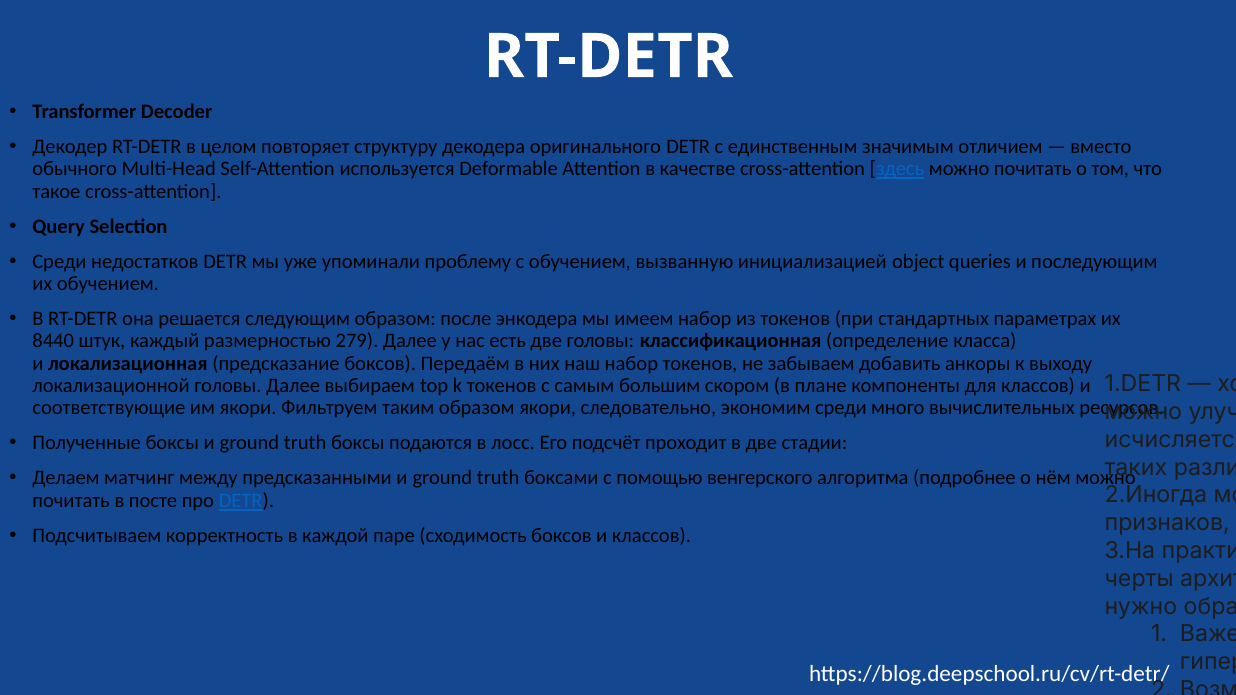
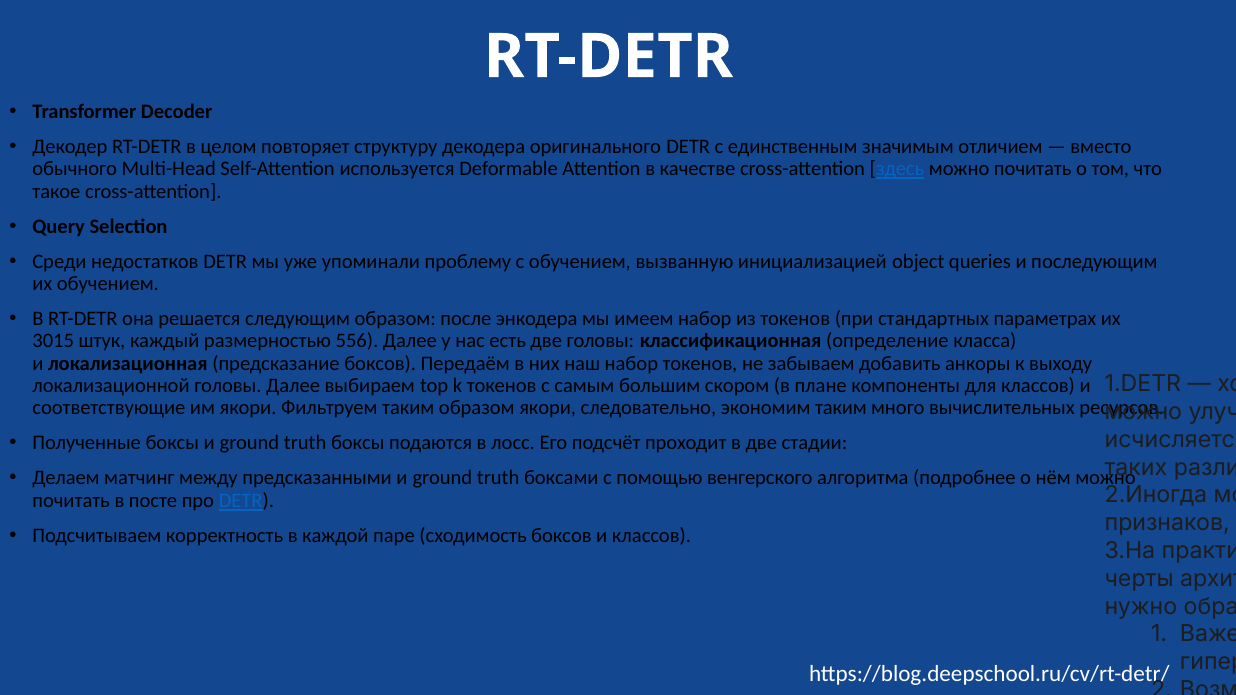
8440: 8440 -> 3015 (53, 341)
279: 279 -> 556 (357, 341)
экономим среди: среди -> таким (841, 408)
